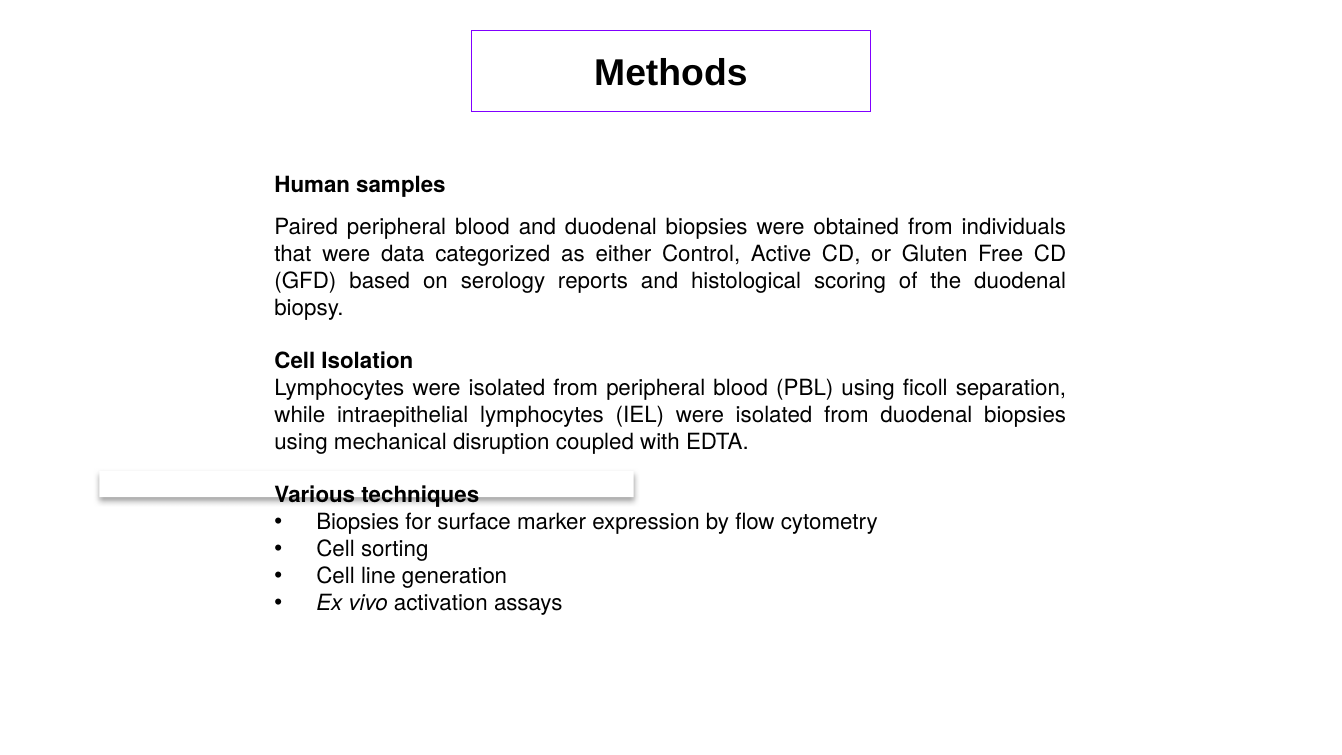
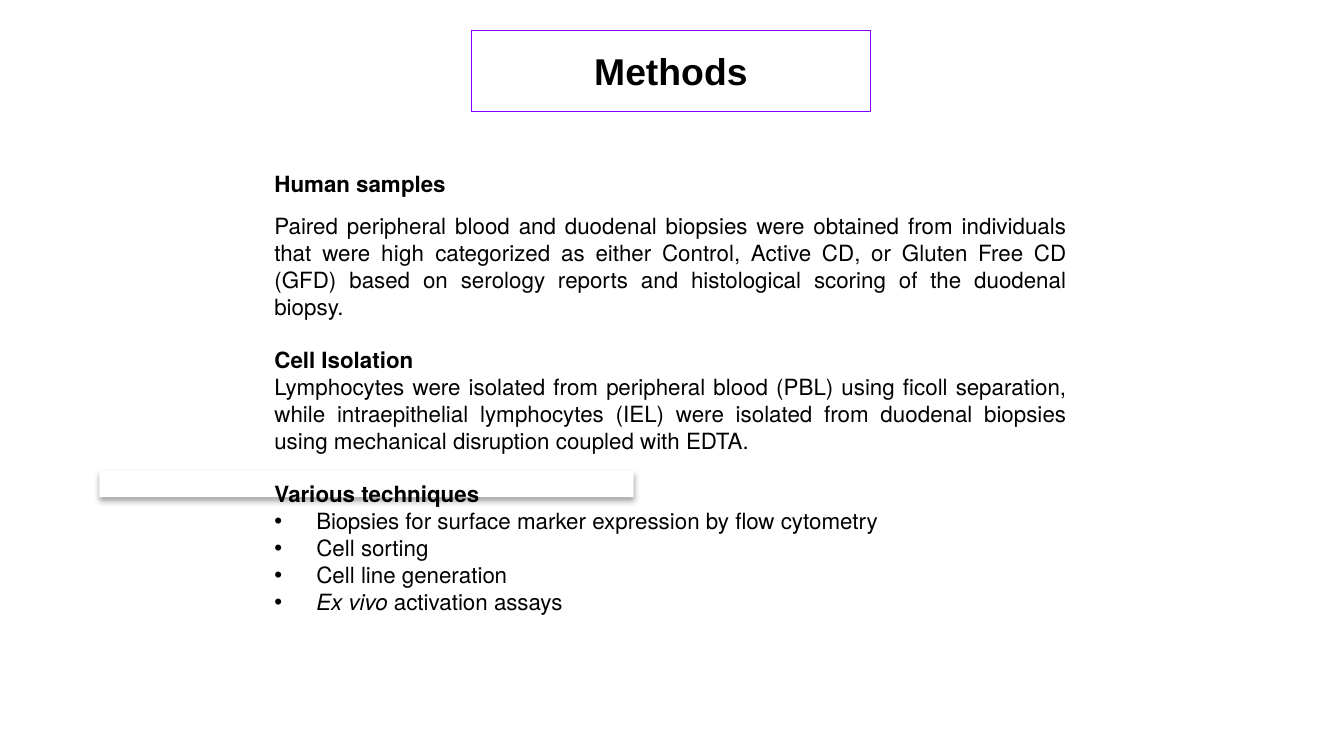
data: data -> high (403, 254)
